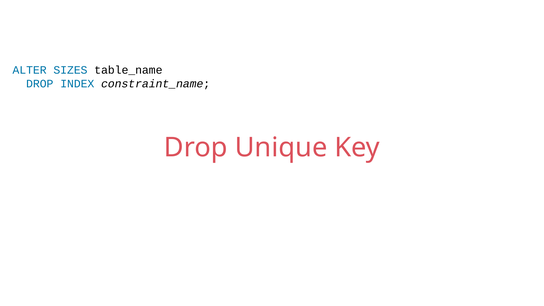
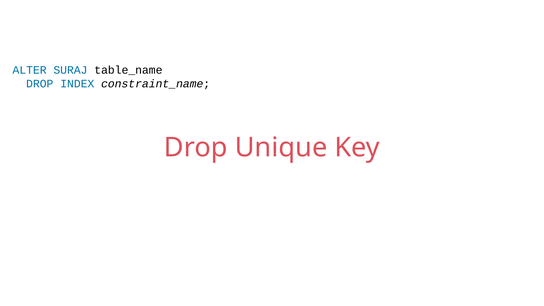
SIZES: SIZES -> SURAJ (70, 70)
